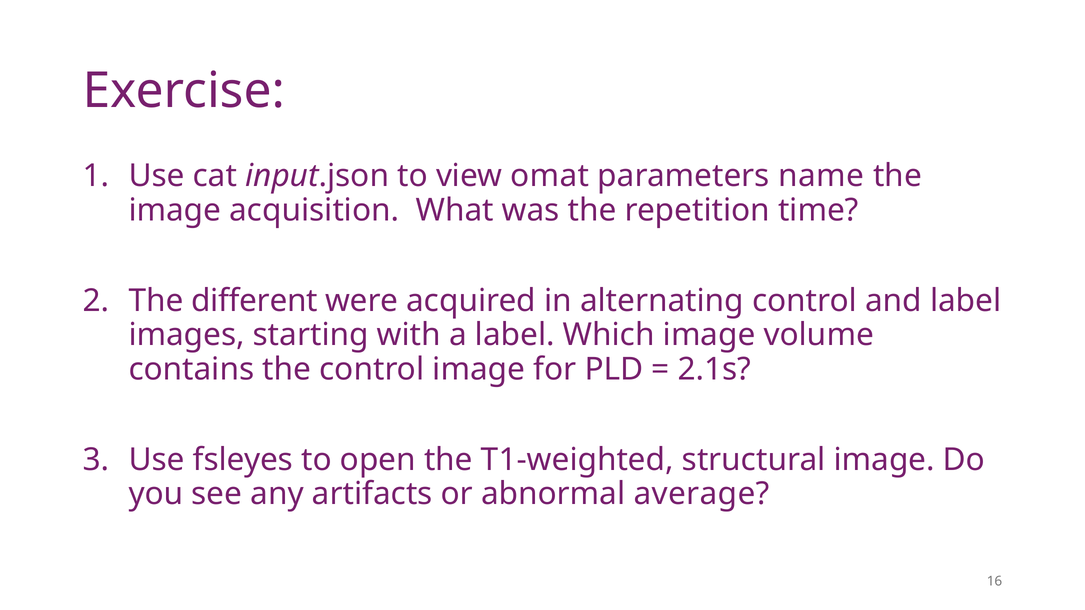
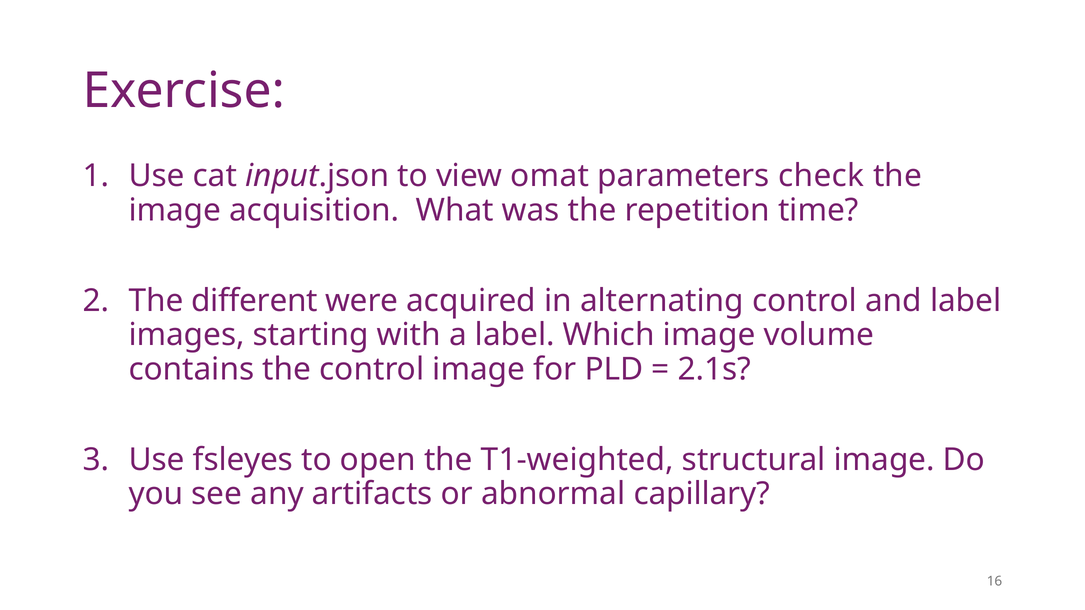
name: name -> check (821, 176)
average: average -> capillary (702, 494)
